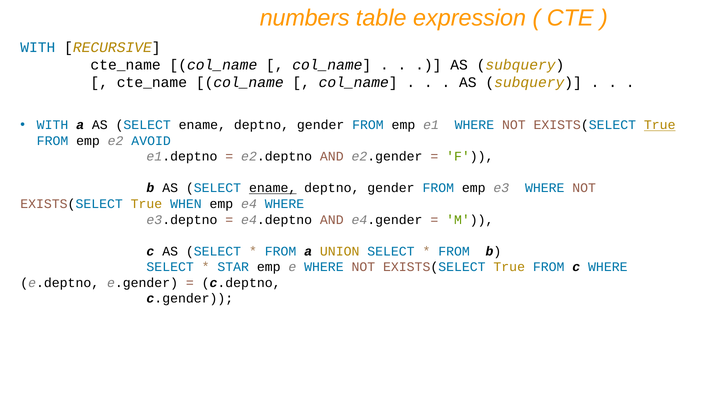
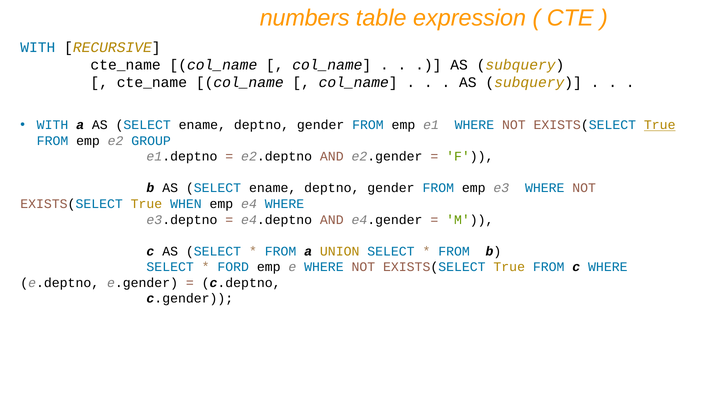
AVOID: AVOID -> GROUP (151, 141)
ename underline: present -> none (273, 188)
STAR: STAR -> FORD (233, 267)
